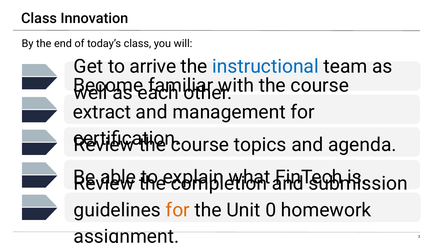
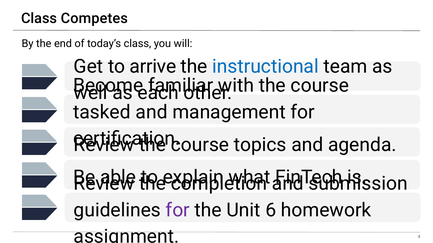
Innovation: Innovation -> Competes (94, 18)
extract: extract -> tasked (102, 112)
for colour: orange -> purple (178, 211)
0: 0 -> 6 (271, 211)
